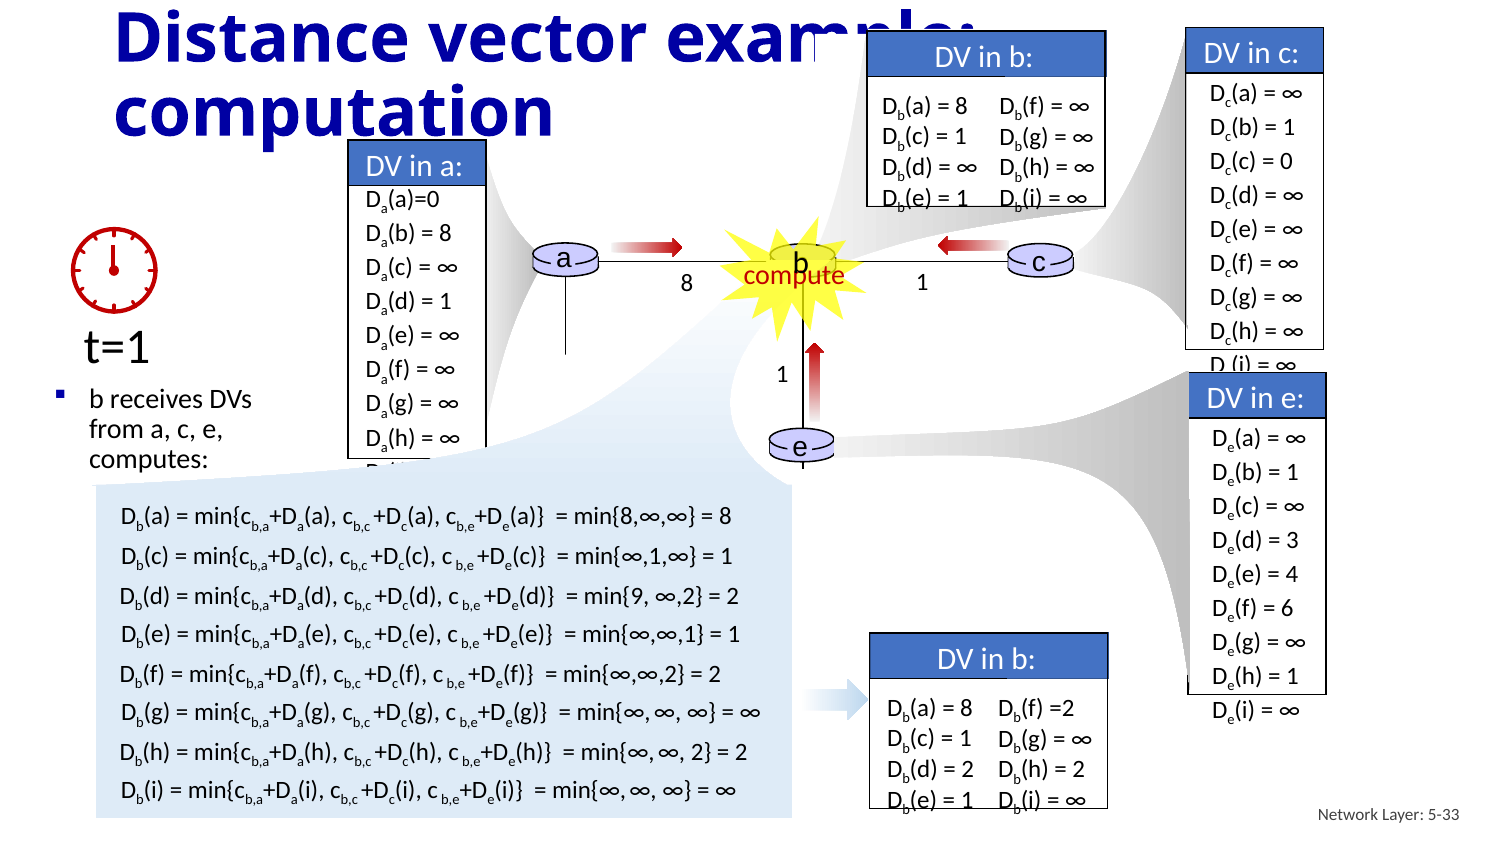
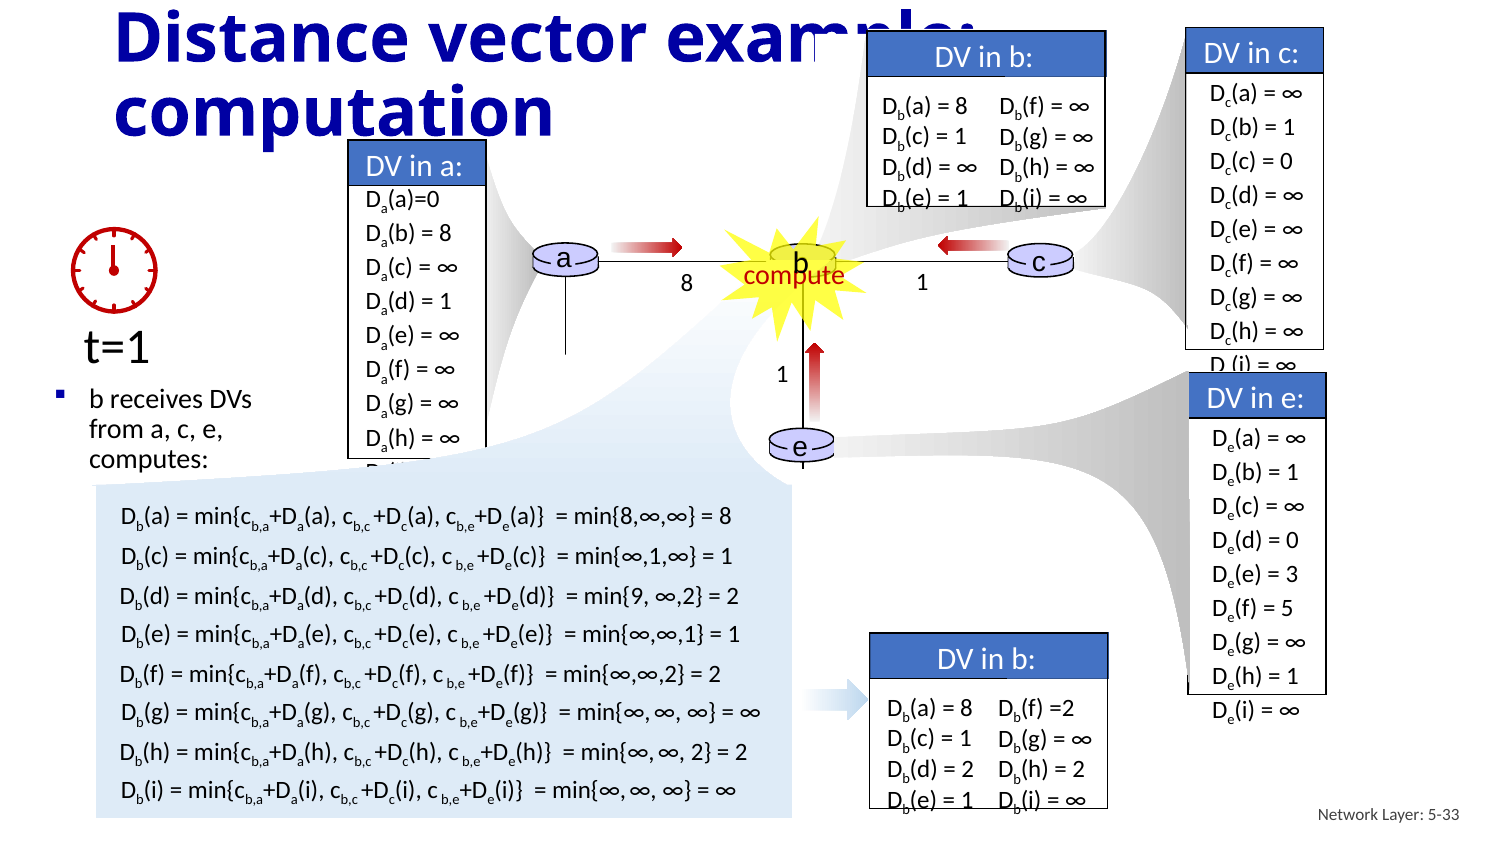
3: 3 -> 0 (1292, 540)
4: 4 -> 3 (1292, 574)
6: 6 -> 5 (1287, 608)
